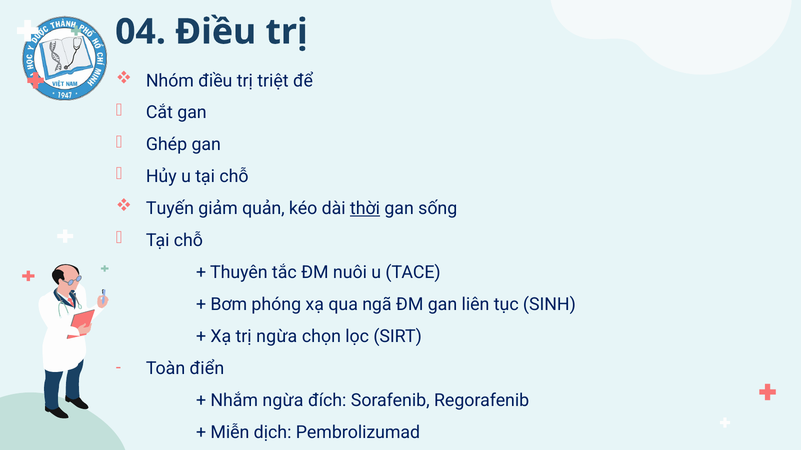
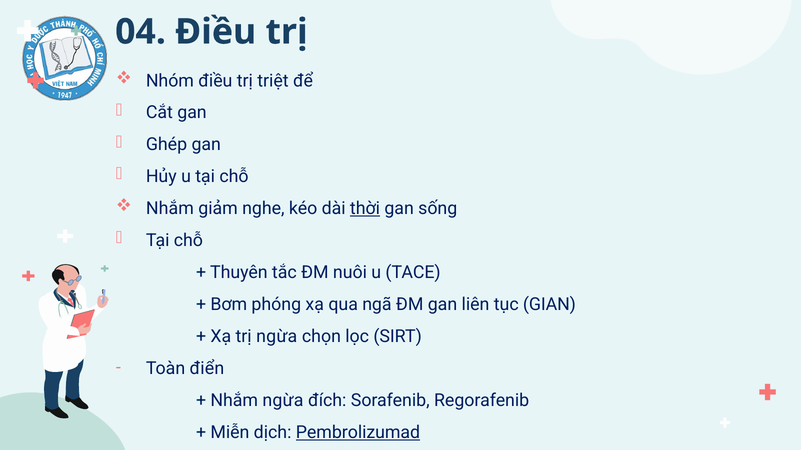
Tuyến: Tuyến -> Nhắm (170, 209)
quản: quản -> nghe (263, 209)
SINH: SINH -> GIAN (549, 305)
Pembrolizumad underline: none -> present (358, 433)
